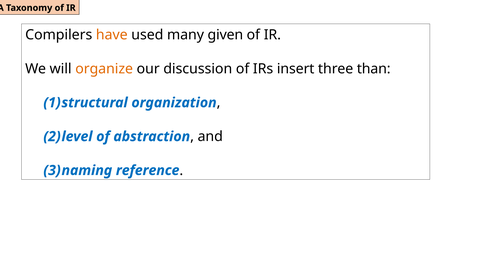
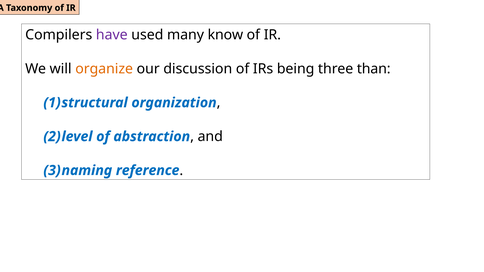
have colour: orange -> purple (112, 35)
given: given -> know (225, 35)
insert: insert -> being (296, 69)
